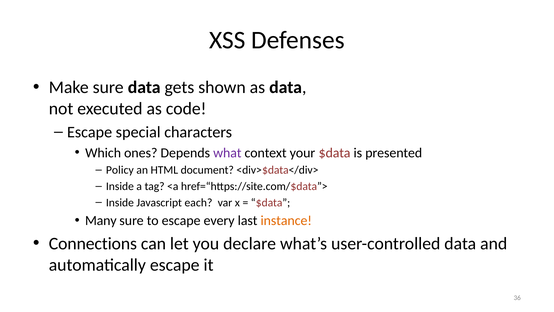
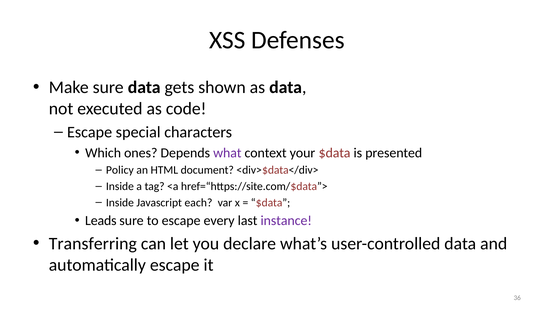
Many: Many -> Leads (101, 220)
instance colour: orange -> purple (286, 220)
Connections: Connections -> Transferring (93, 243)
